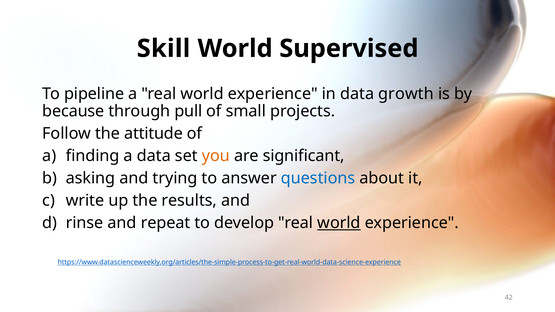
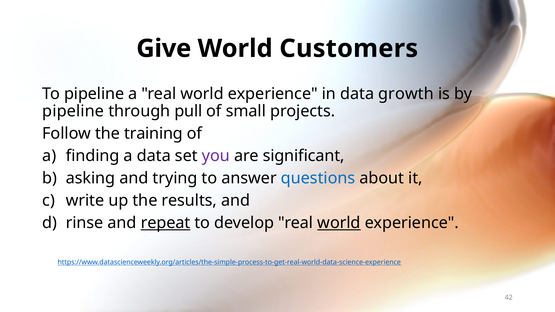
Skill: Skill -> Give (164, 49)
Supervised: Supervised -> Customers (349, 49)
because: because -> pipeline (73, 111)
attitude: attitude -> training (154, 134)
you colour: orange -> purple (216, 156)
repeat underline: none -> present (166, 223)
